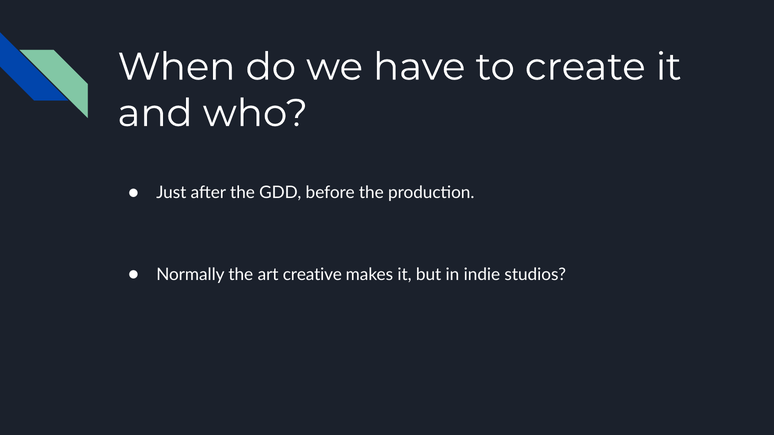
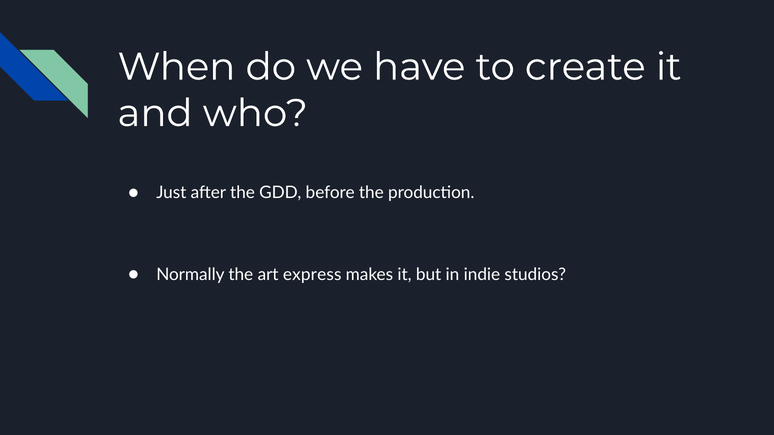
creative: creative -> express (312, 275)
